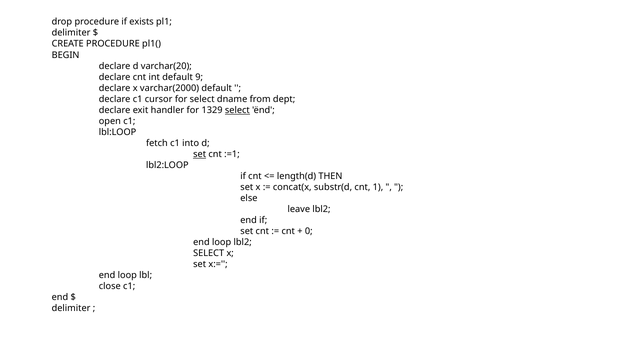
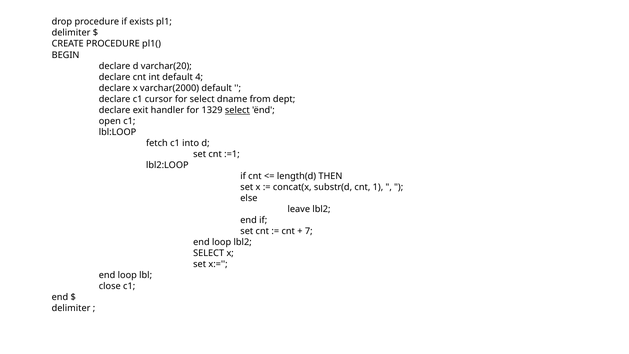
9: 9 -> 4 (199, 77)
set underline: present -> none (200, 154)
0: 0 -> 7 (309, 231)
